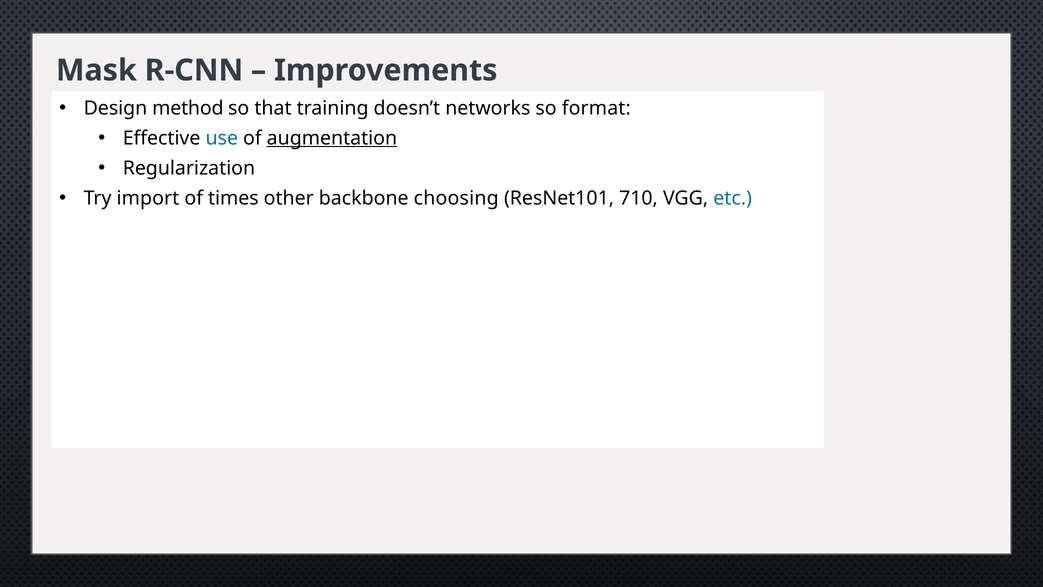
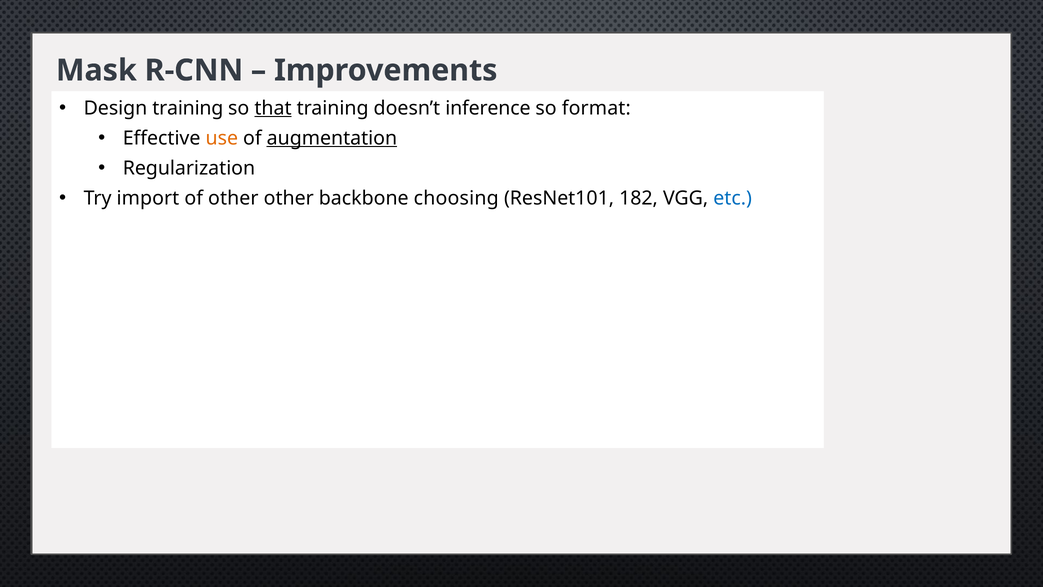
Design method: method -> training (188, 108)
that underline: none -> present (273, 108)
networks: networks -> inference (488, 108)
use colour: blue -> orange (222, 138)
of times: times -> other (233, 198)
710: 710 -> 182 (638, 198)
